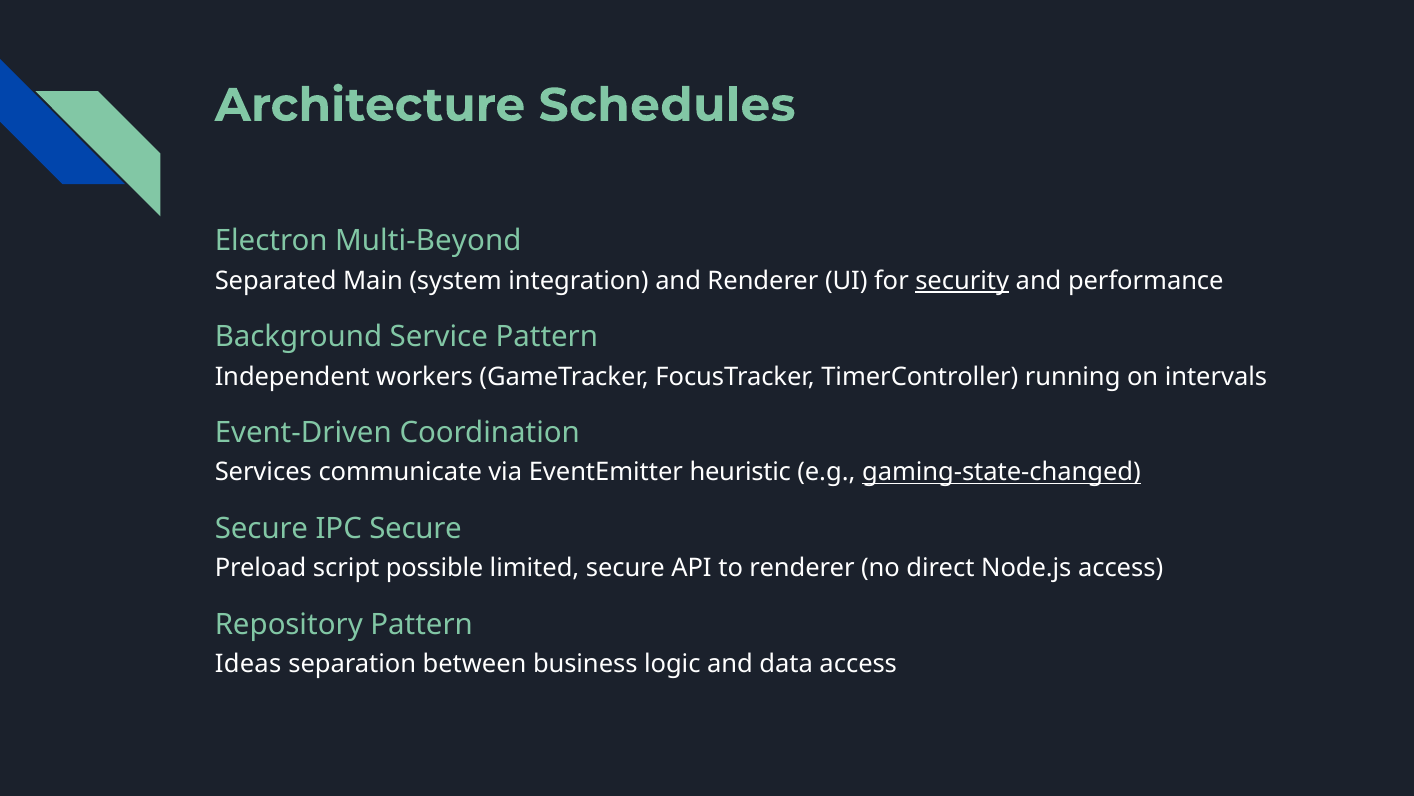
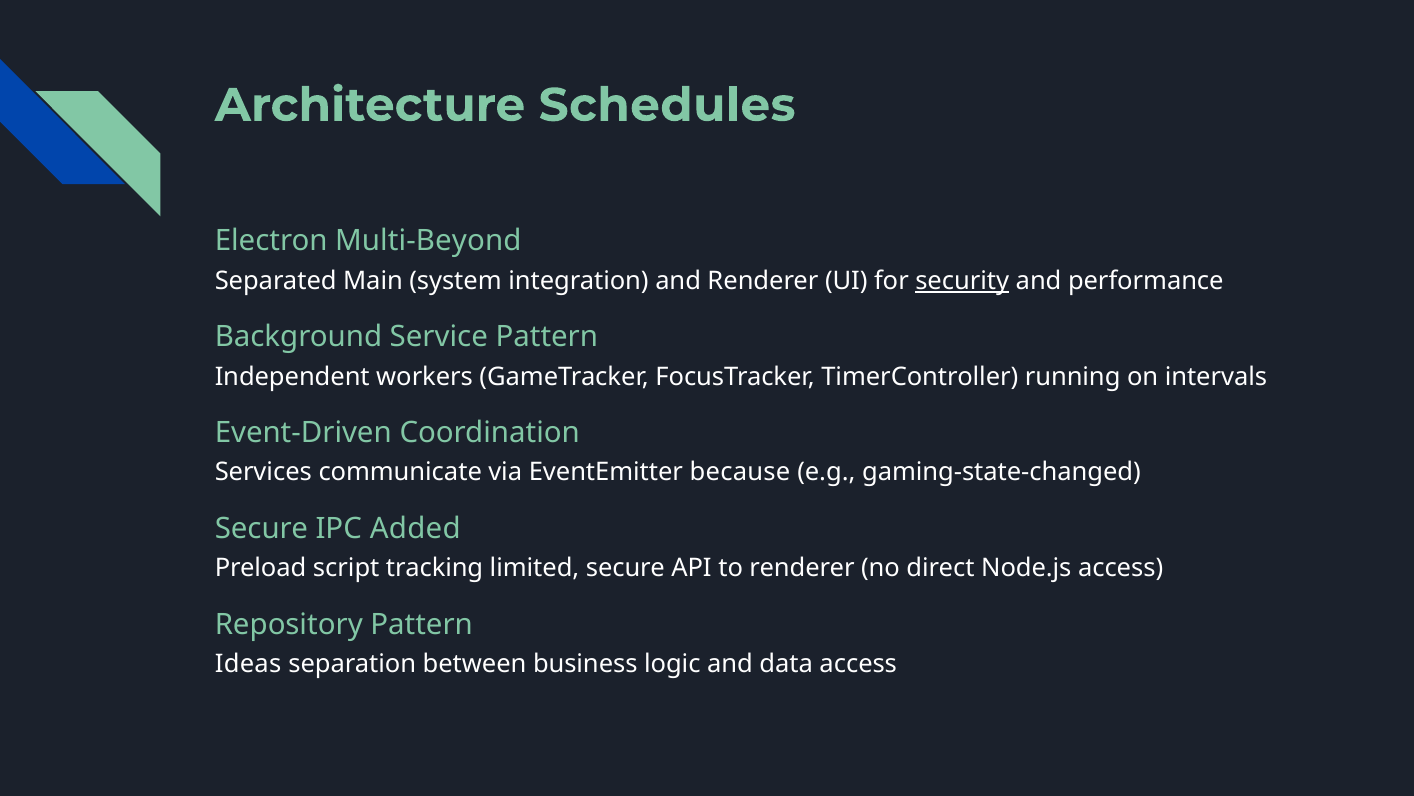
heuristic: heuristic -> because (740, 472)
gaming-state-changed underline: present -> none (1001, 472)
IPC Secure: Secure -> Added (415, 528)
possible: possible -> tracking (435, 568)
